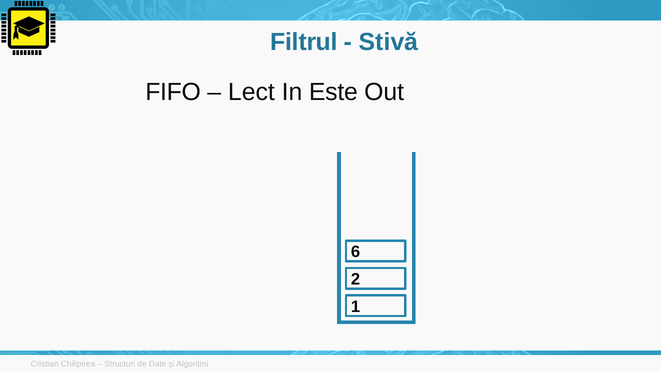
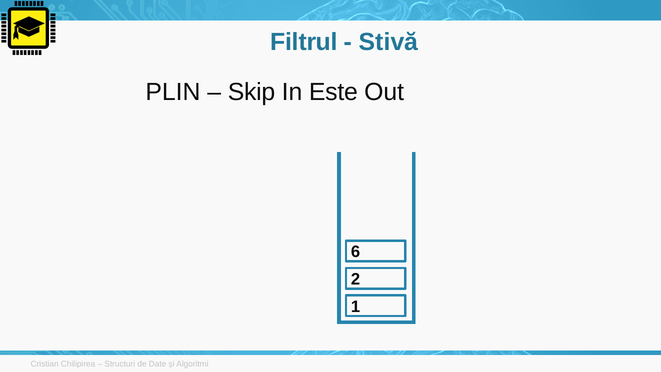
FIFO: FIFO -> PLIN (173, 92)
Lect: Lect -> Skip (252, 92)
